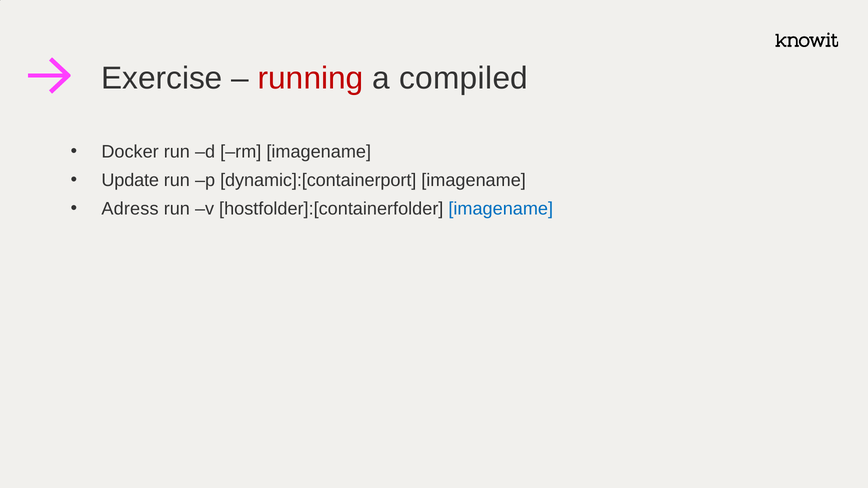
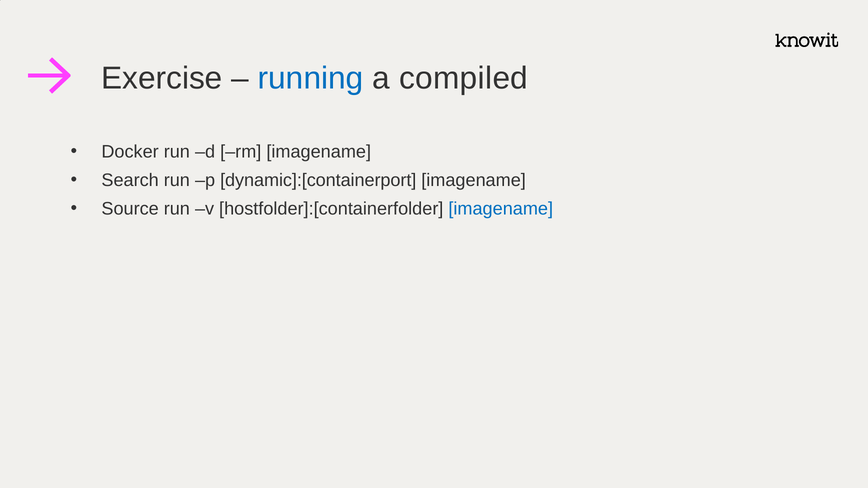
running colour: red -> blue (311, 78)
Update: Update -> Search (130, 180)
Adress: Adress -> Source (130, 209)
